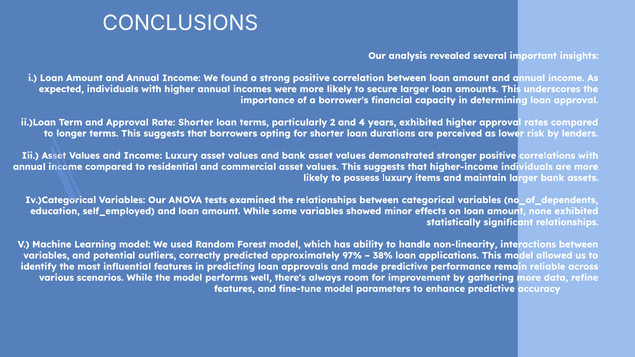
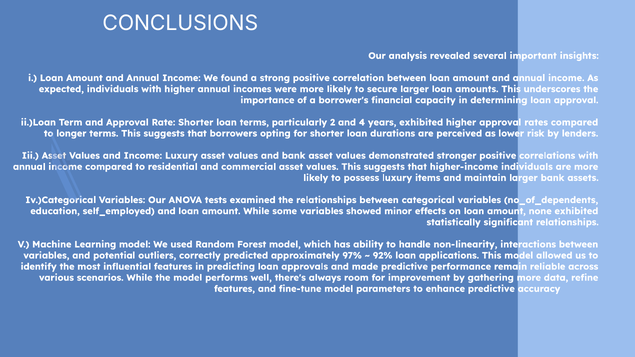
38%: 38% -> 92% (383, 256)
